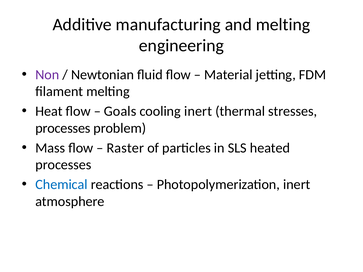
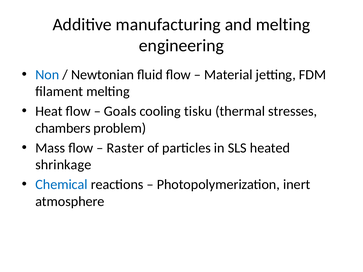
Non colour: purple -> blue (47, 75)
cooling inert: inert -> tisku (198, 111)
processes: processes -> chambers (63, 128)
processes: processes -> shrinkage (63, 165)
